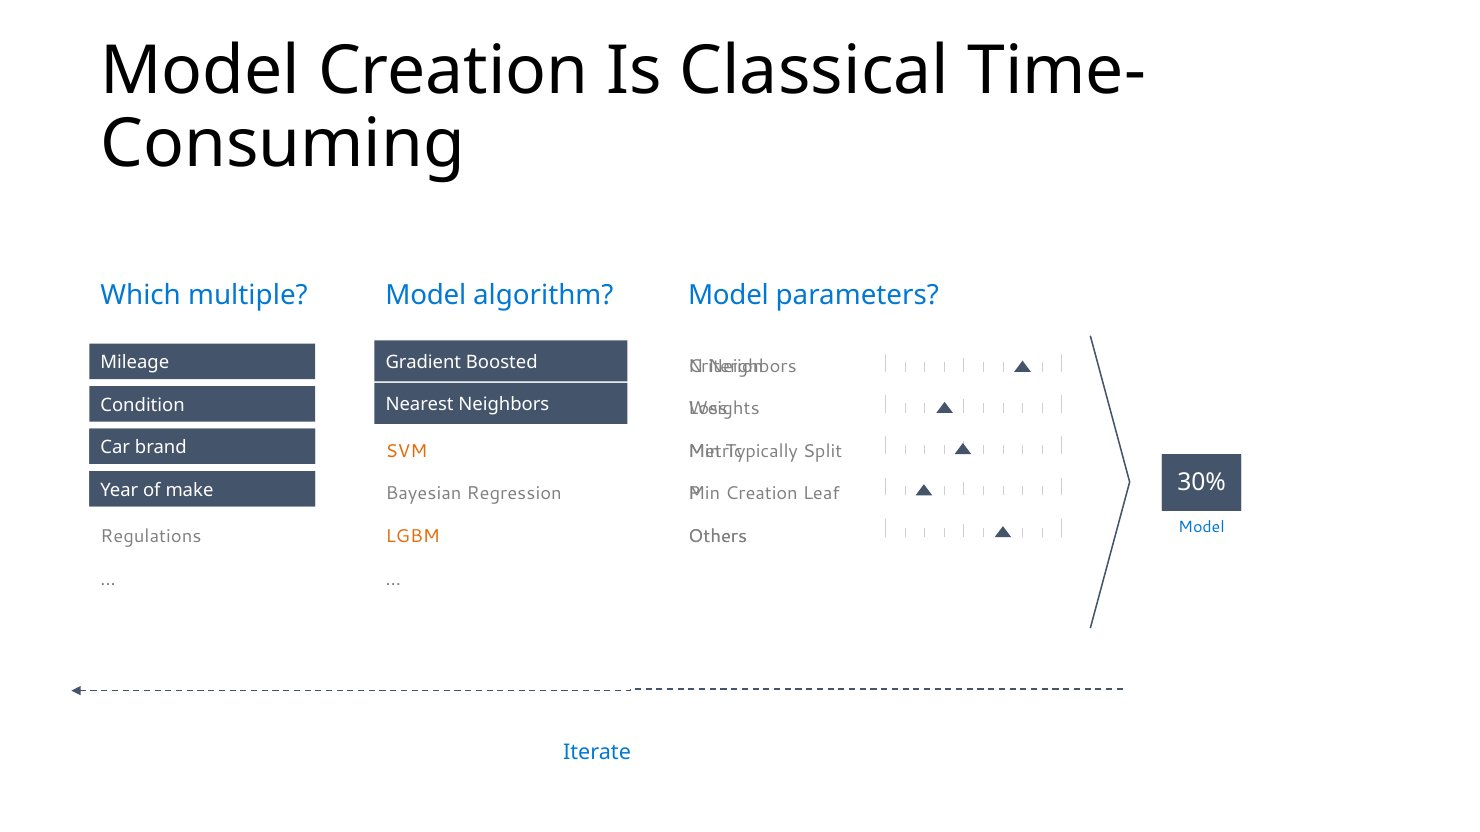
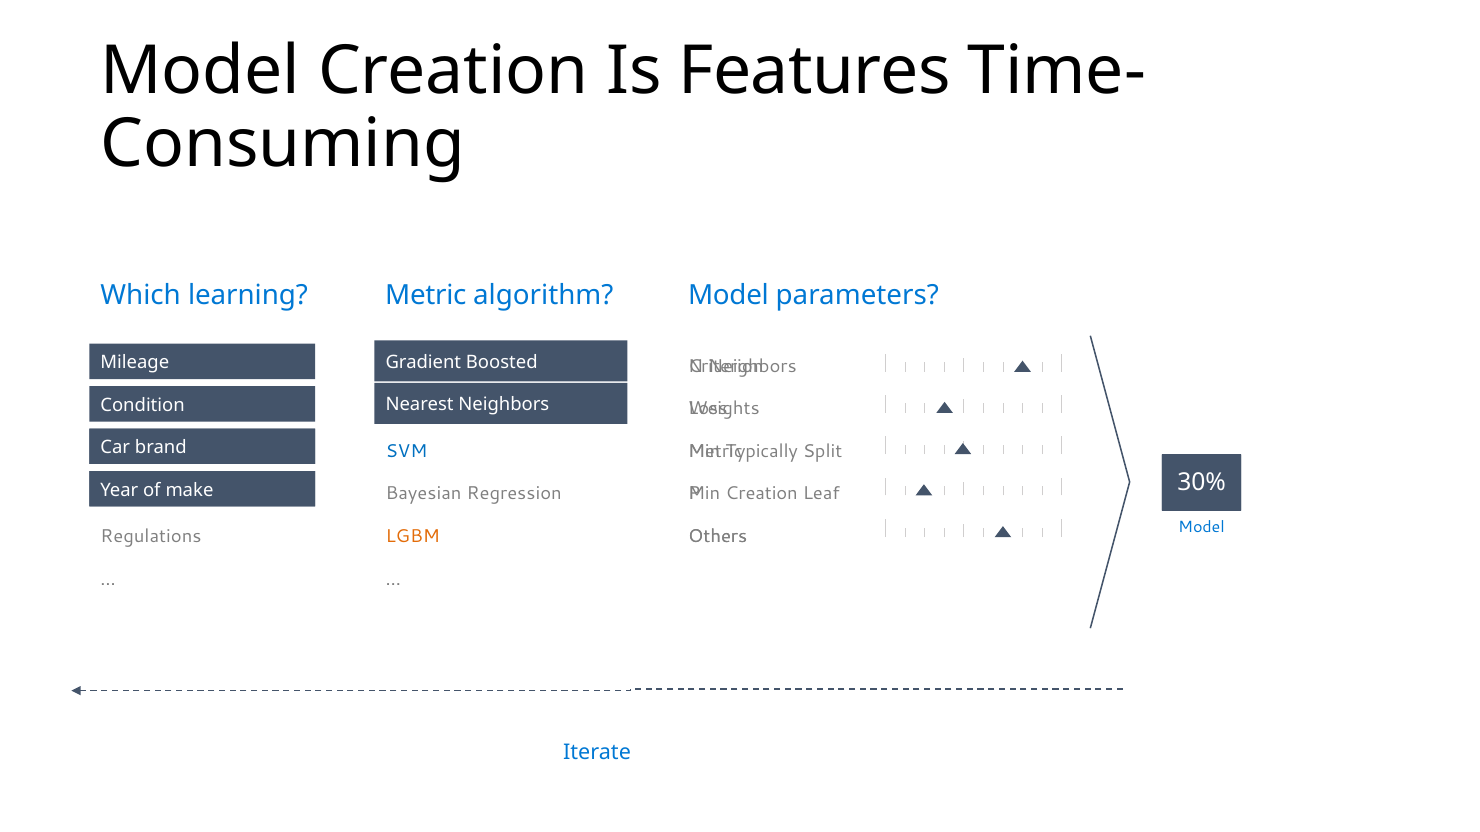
Classical: Classical -> Features (815, 71)
multiple: multiple -> learning (248, 296)
Model: Model -> Metric (426, 296)
SVM colour: orange -> blue (406, 452)
